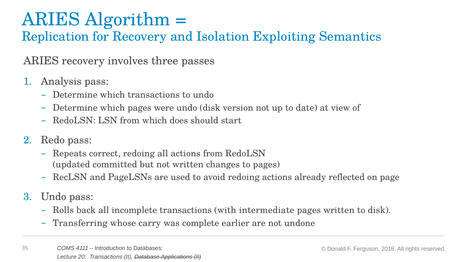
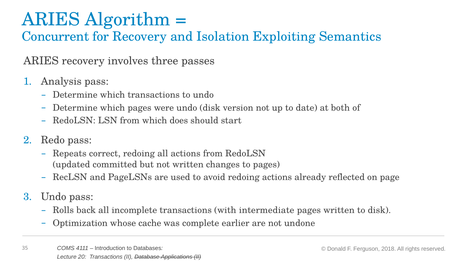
Replication: Replication -> Concurrent (55, 37)
view: view -> both (340, 108)
Transferring: Transferring -> Optimization (80, 224)
carry: carry -> cache (150, 224)
